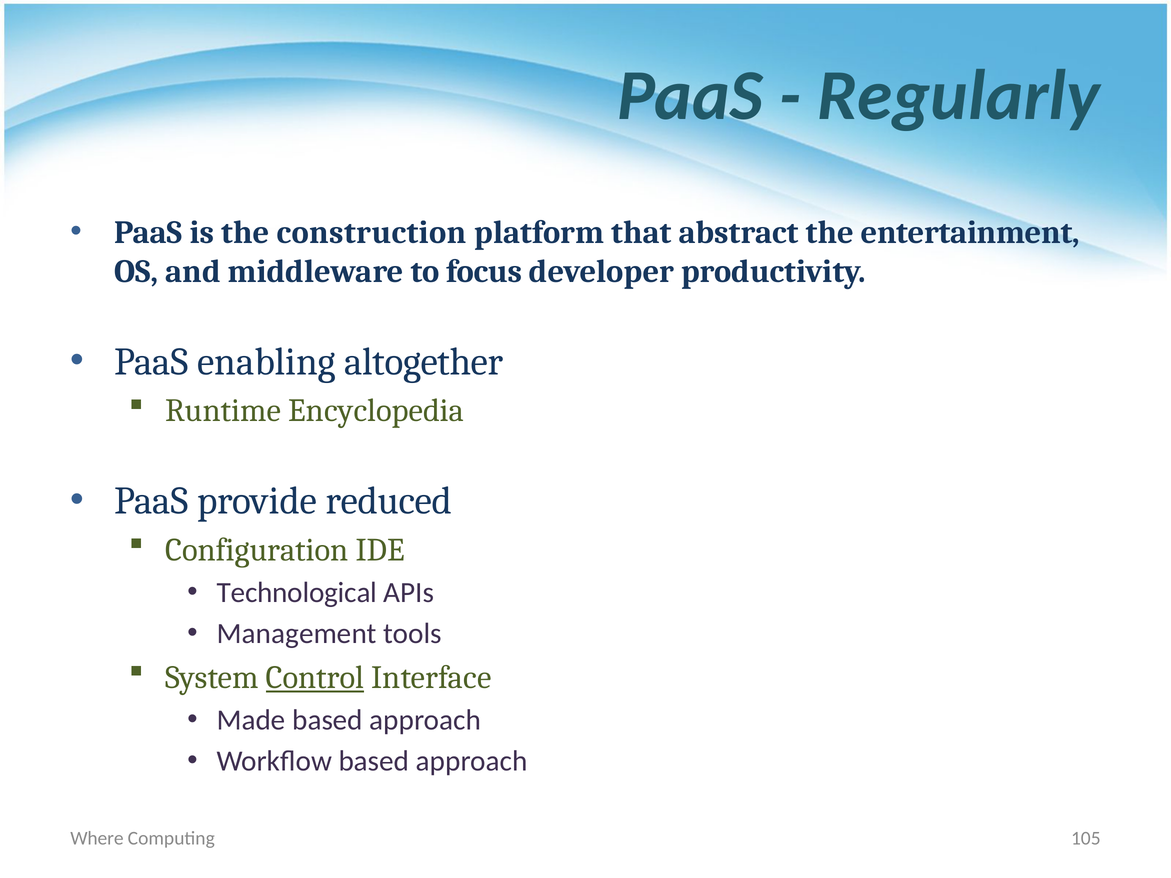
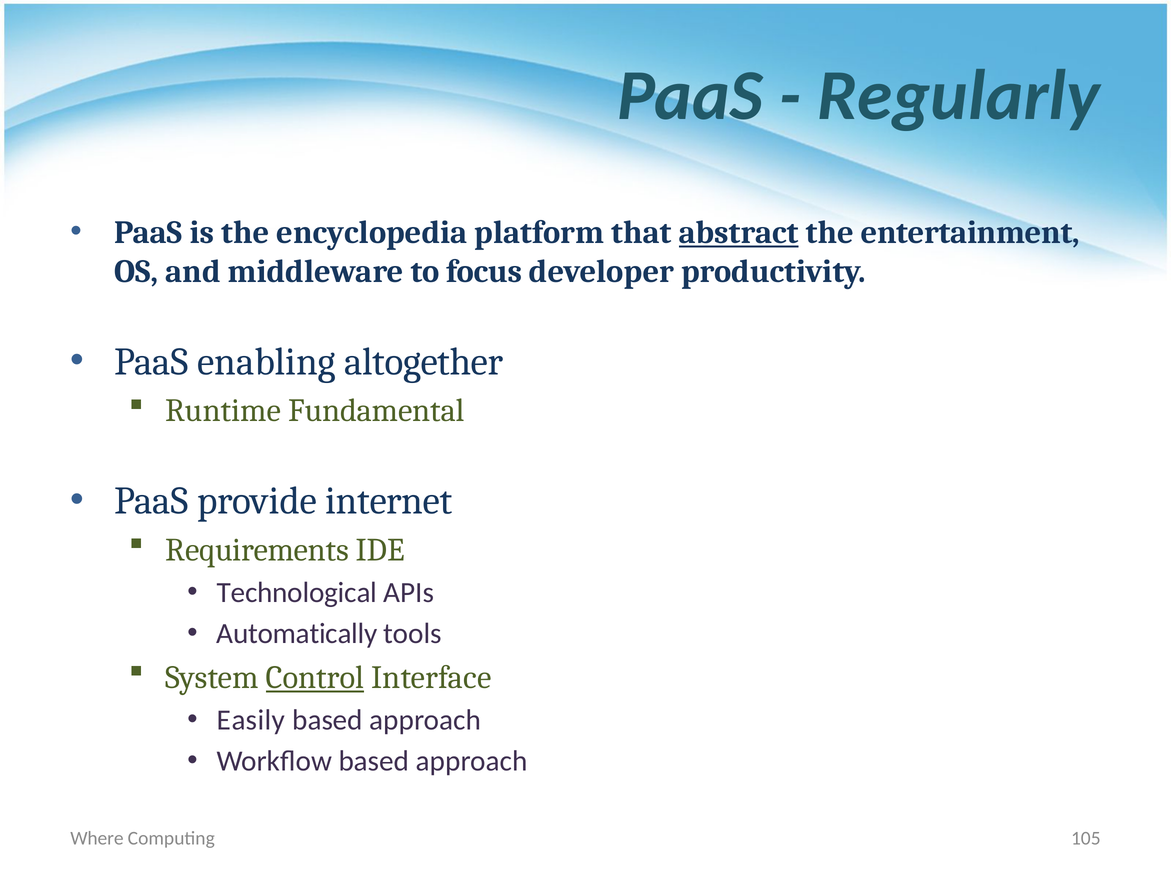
construction: construction -> encyclopedia (372, 233)
abstract underline: none -> present (739, 233)
Encyclopedia: Encyclopedia -> Fundamental (376, 411)
reduced: reduced -> internet (389, 501)
Configuration: Configuration -> Requirements (257, 550)
Management: Management -> Automatically (297, 634)
Made: Made -> Easily (251, 720)
